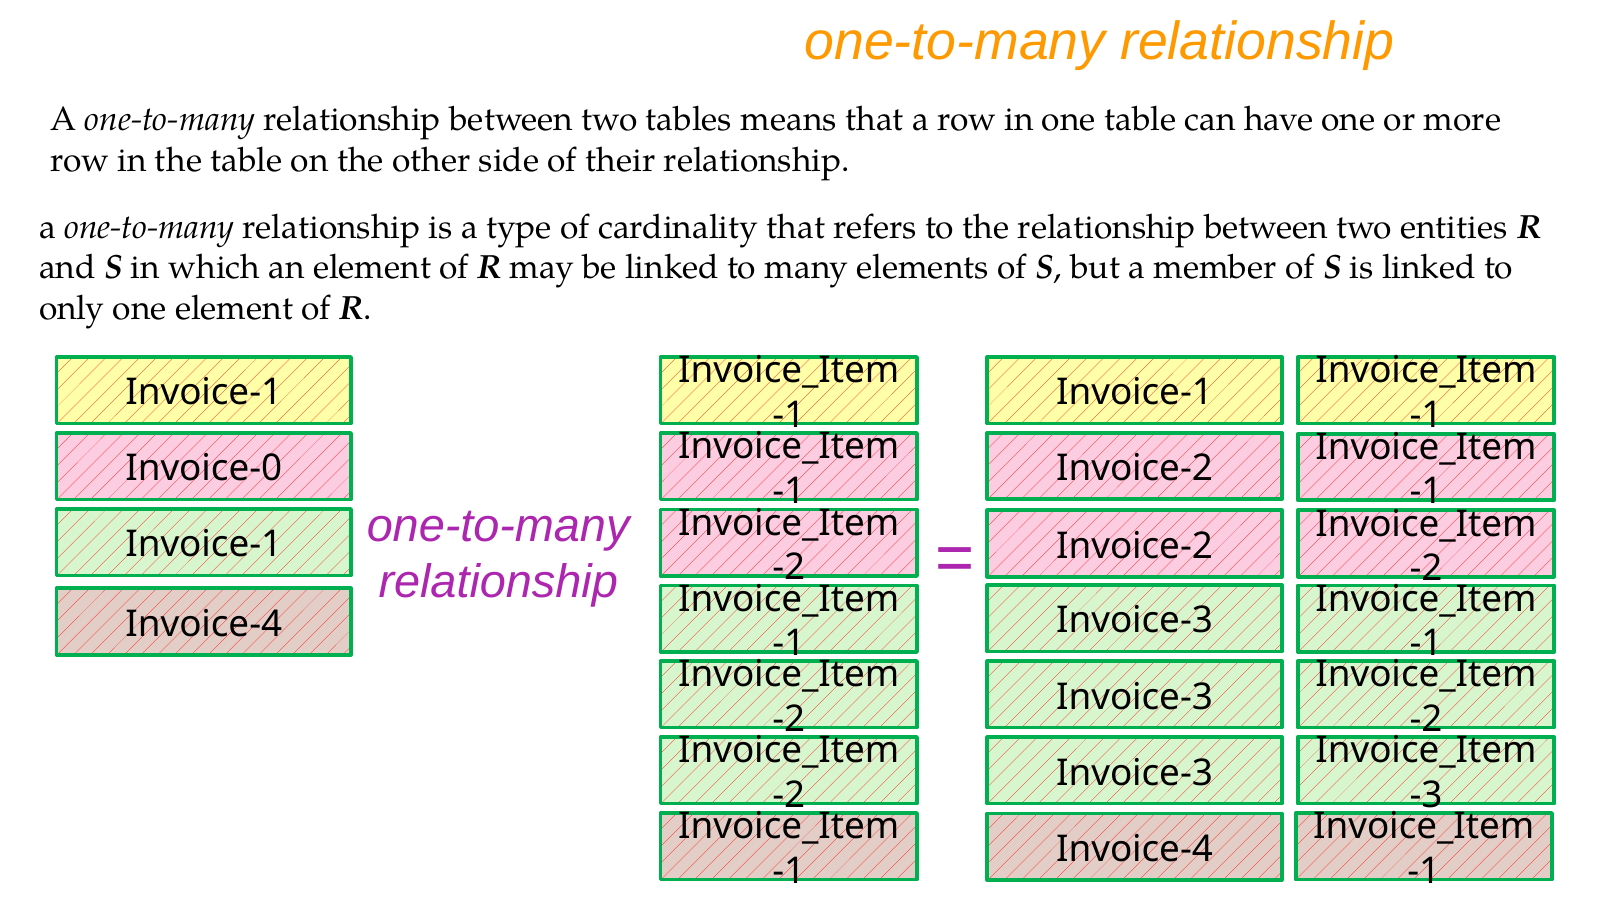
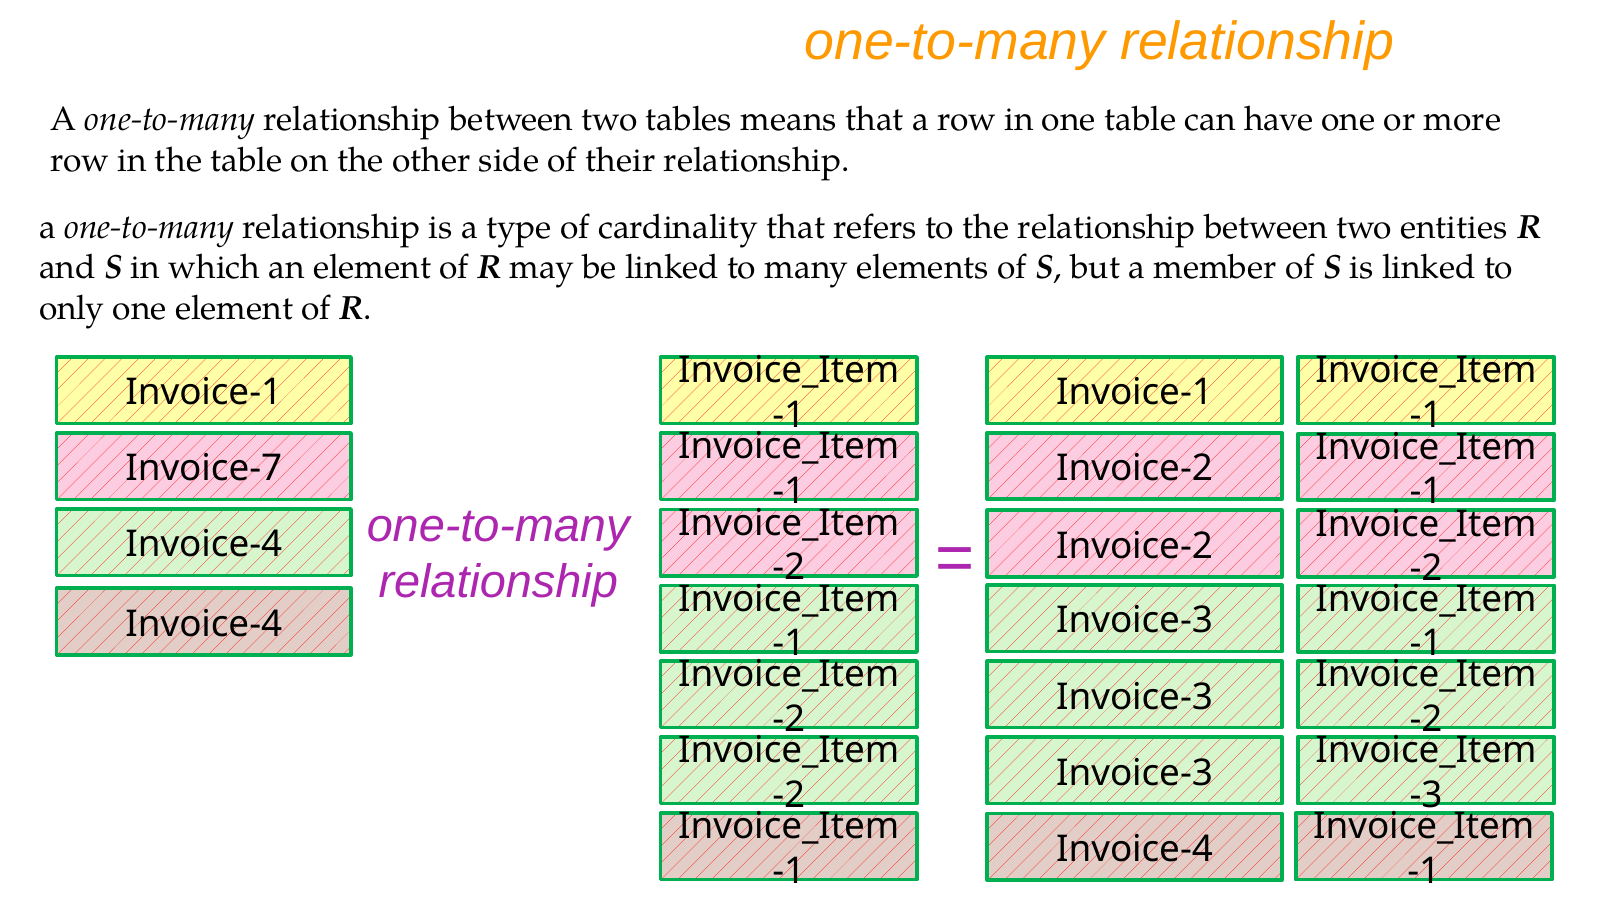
Invoice-0: Invoice-0 -> Invoice-7 (204, 469)
Invoice-1: Invoice-1 -> Invoice-4 (204, 544)
